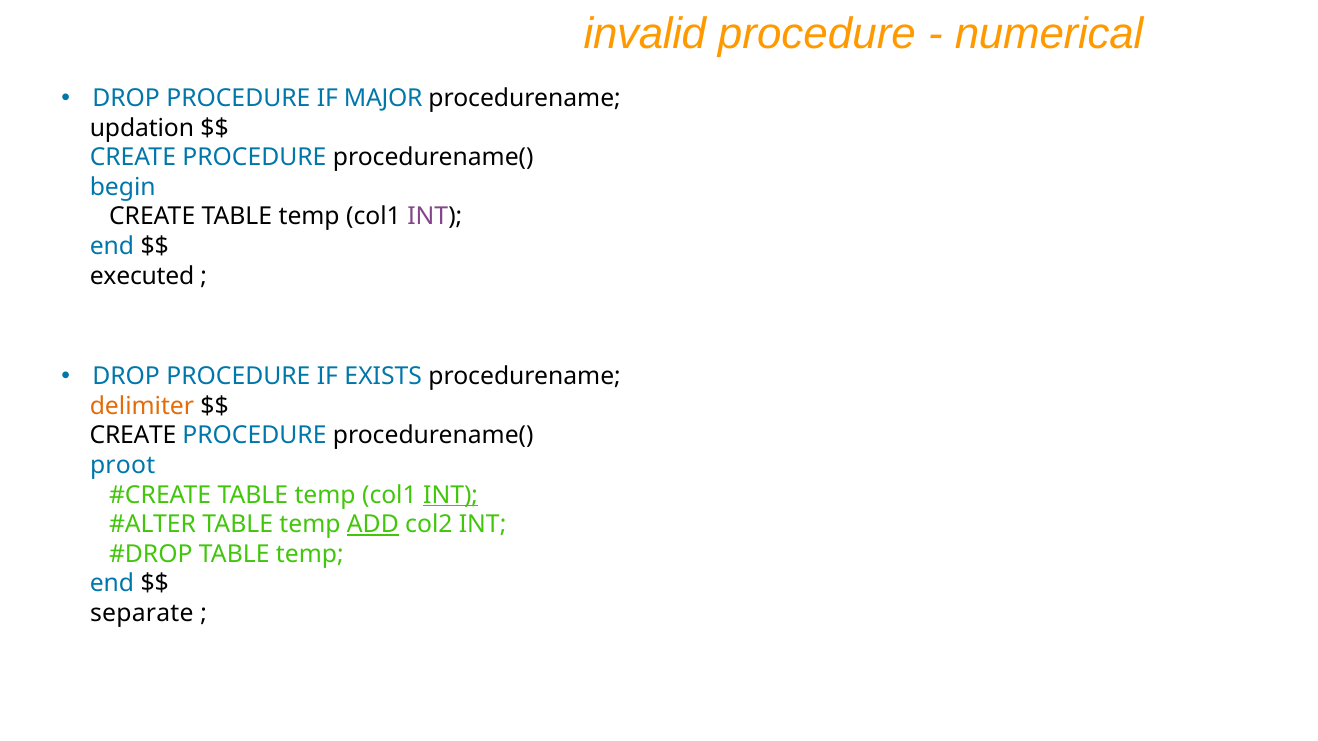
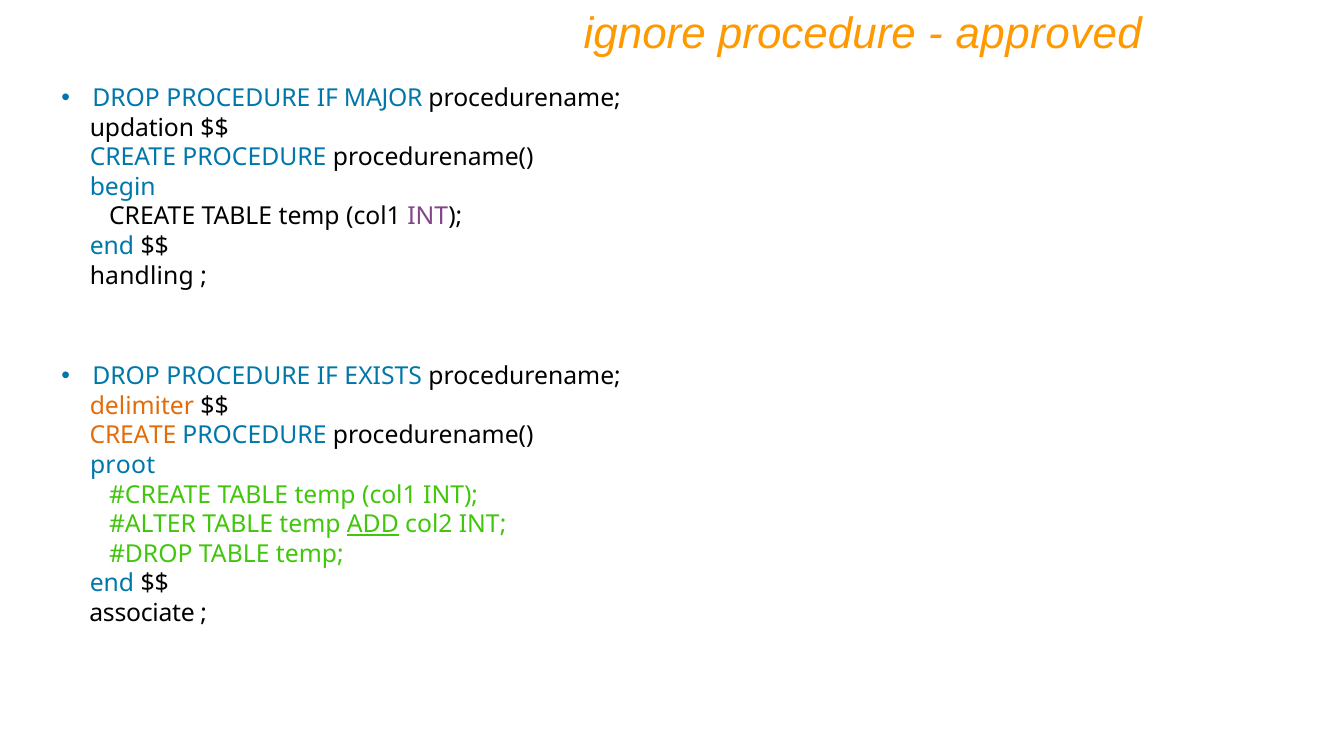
invalid: invalid -> ignore (645, 34)
numerical: numerical -> approved (1049, 34)
executed: executed -> handling (142, 276)
CREATE colour: black -> orange (133, 436)
INT underline: present -> none (451, 495)
separate: separate -> associate (142, 614)
